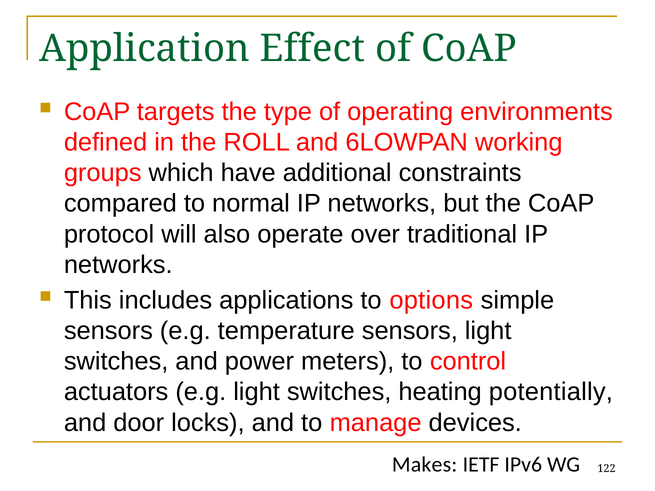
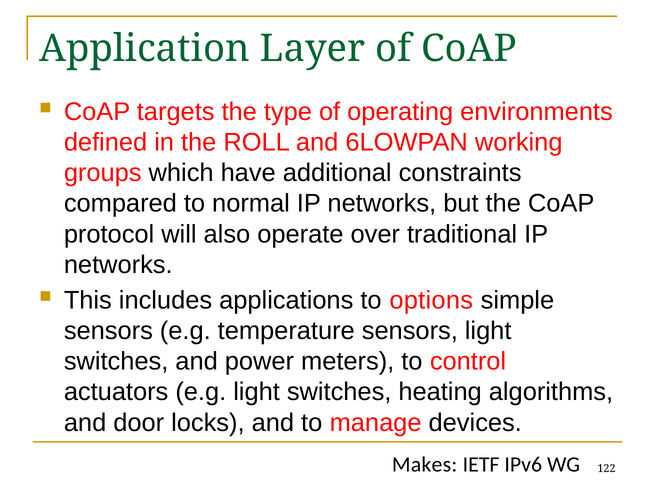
Effect: Effect -> Layer (312, 49)
potentially: potentially -> algorithms (551, 392)
